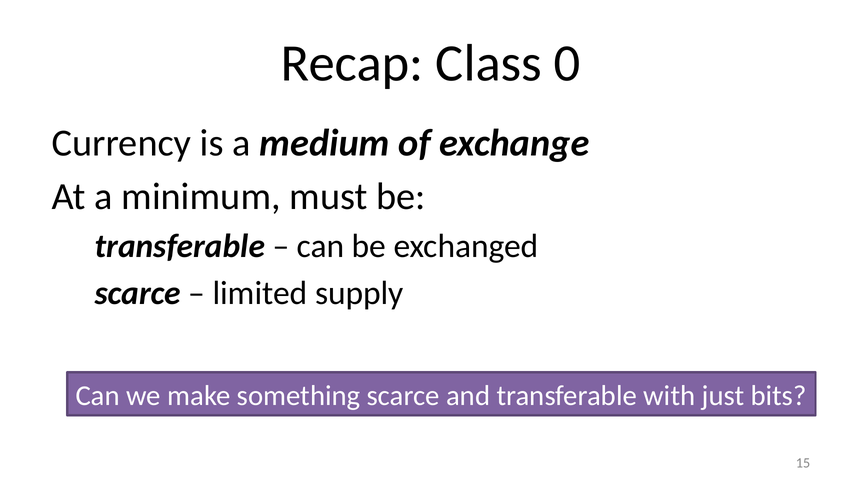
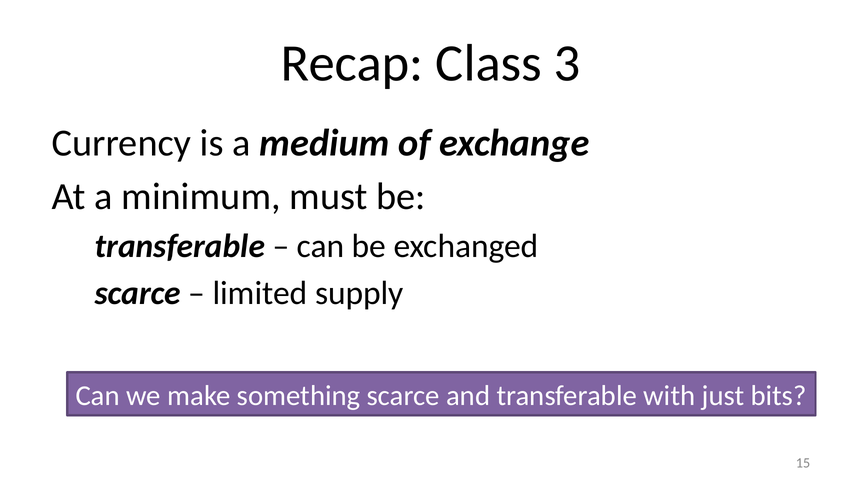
0: 0 -> 3 (567, 63)
